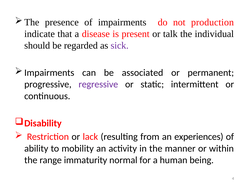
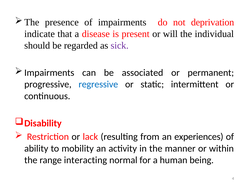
production: production -> deprivation (213, 22)
talk: talk -> will (170, 34)
regressive colour: purple -> blue (98, 84)
immaturity: immaturity -> interacting (85, 160)
